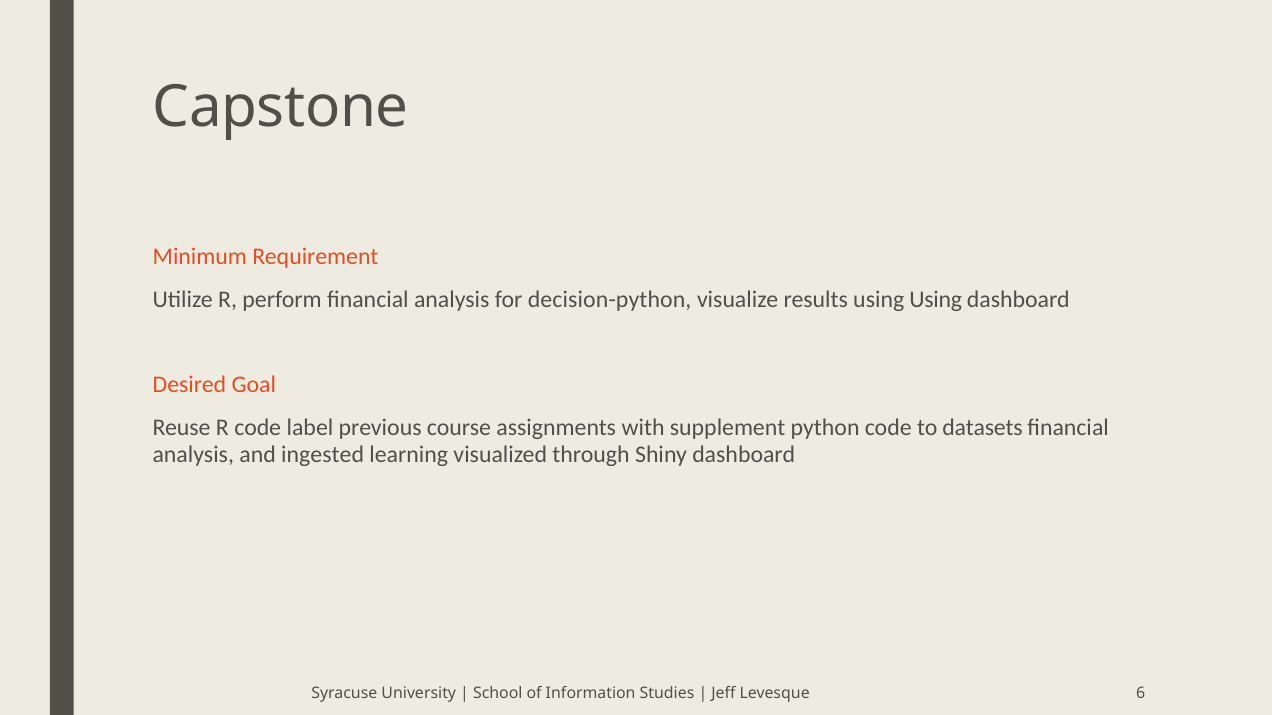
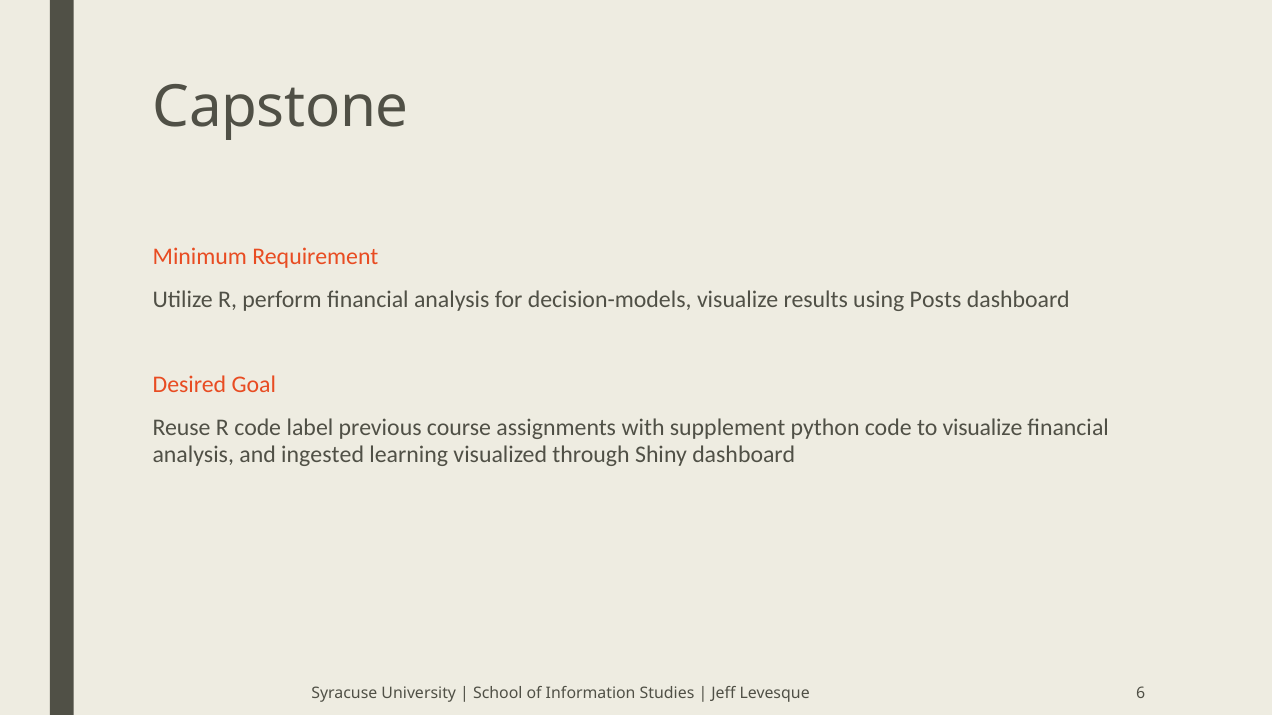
decision-python: decision-python -> decision-models (610, 300)
using Using: Using -> Posts (936, 300)
to datasets: datasets -> visualize (983, 428)
